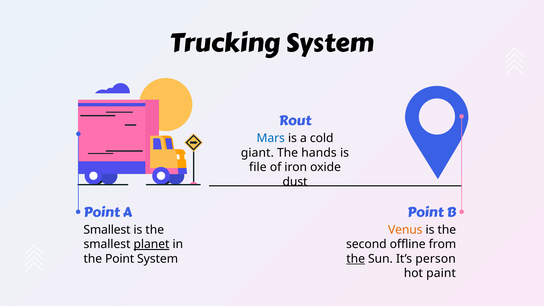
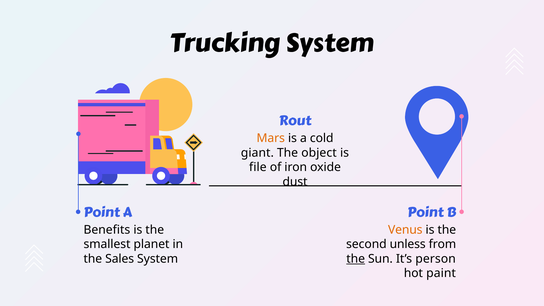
Mars colour: blue -> orange (271, 138)
hands: hands -> object (319, 153)
Smallest: Smallest -> Benefits (107, 230)
planet underline: present -> none (151, 244)
offline: offline -> unless (408, 244)
the Point: Point -> Sales (120, 259)
